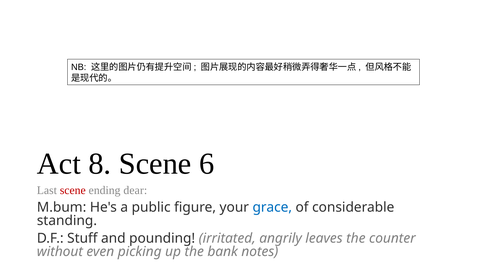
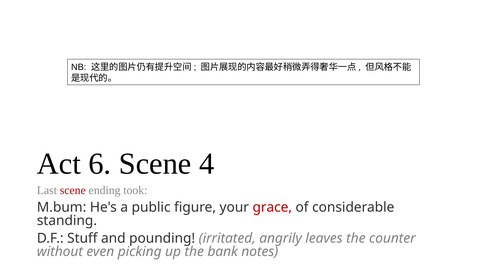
8: 8 -> 6 (100, 164)
6: 6 -> 4 (207, 164)
dear: dear -> took (135, 190)
grace colour: blue -> red (272, 207)
